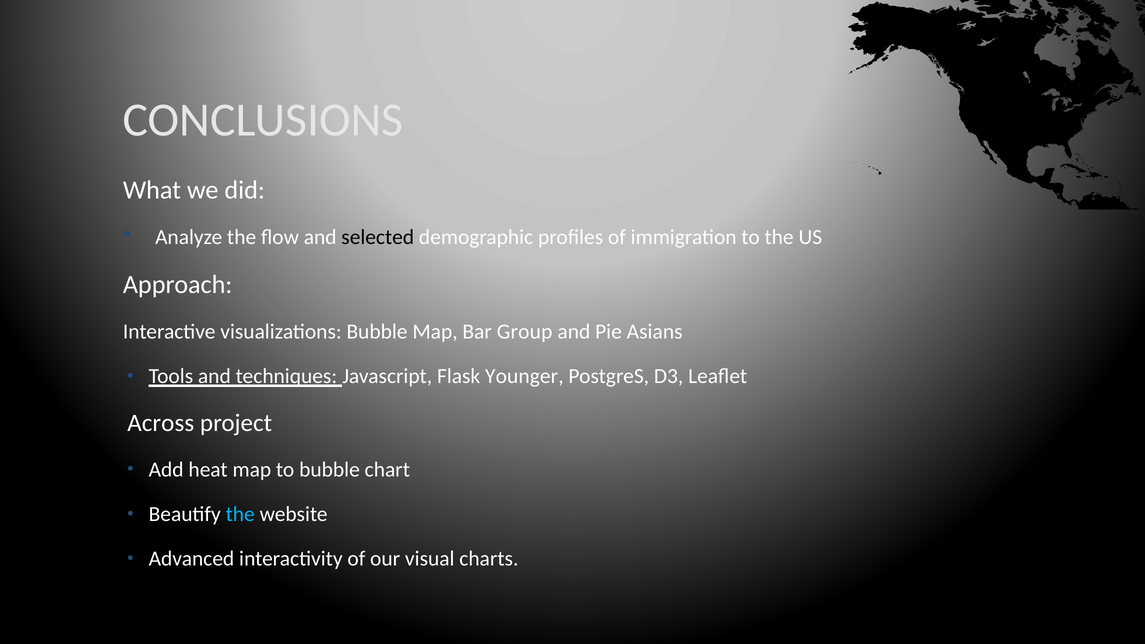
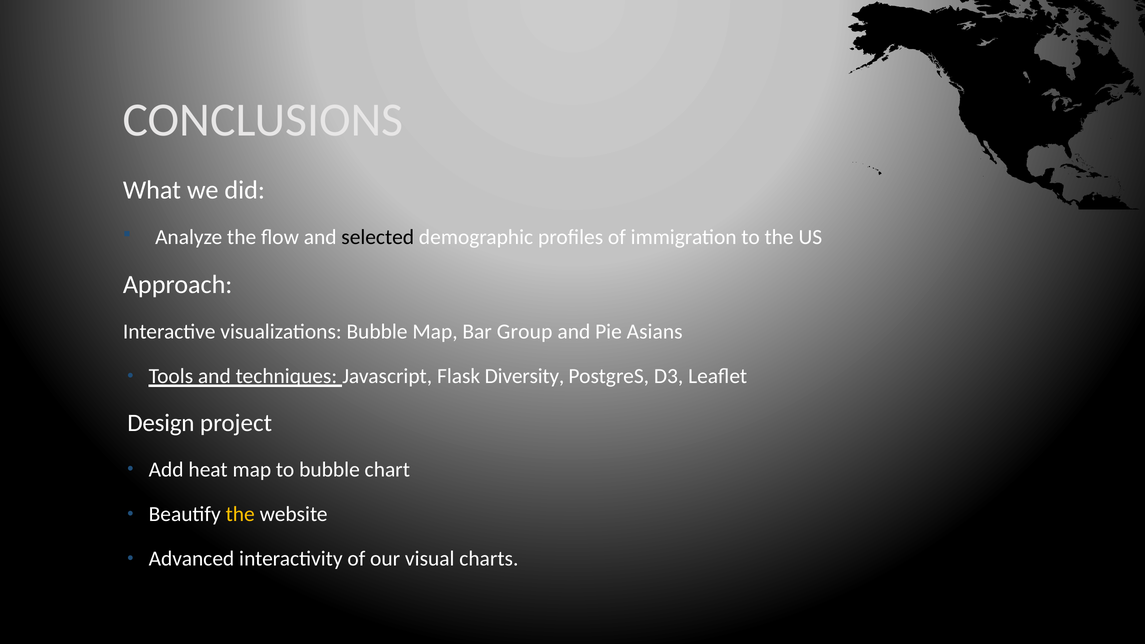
Younger: Younger -> Diversity (524, 377)
Across: Across -> Design (161, 423)
the colour: light blue -> yellow (240, 514)
